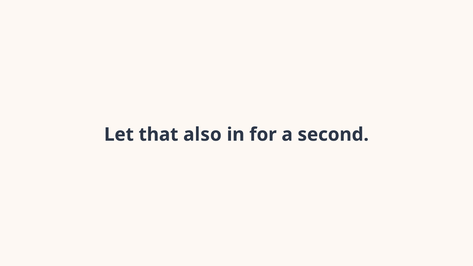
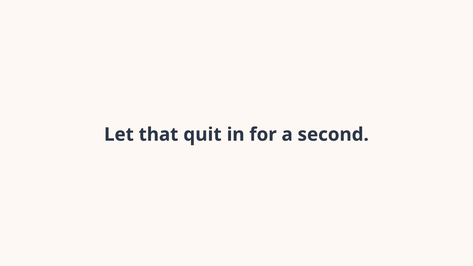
also: also -> quit (202, 135)
